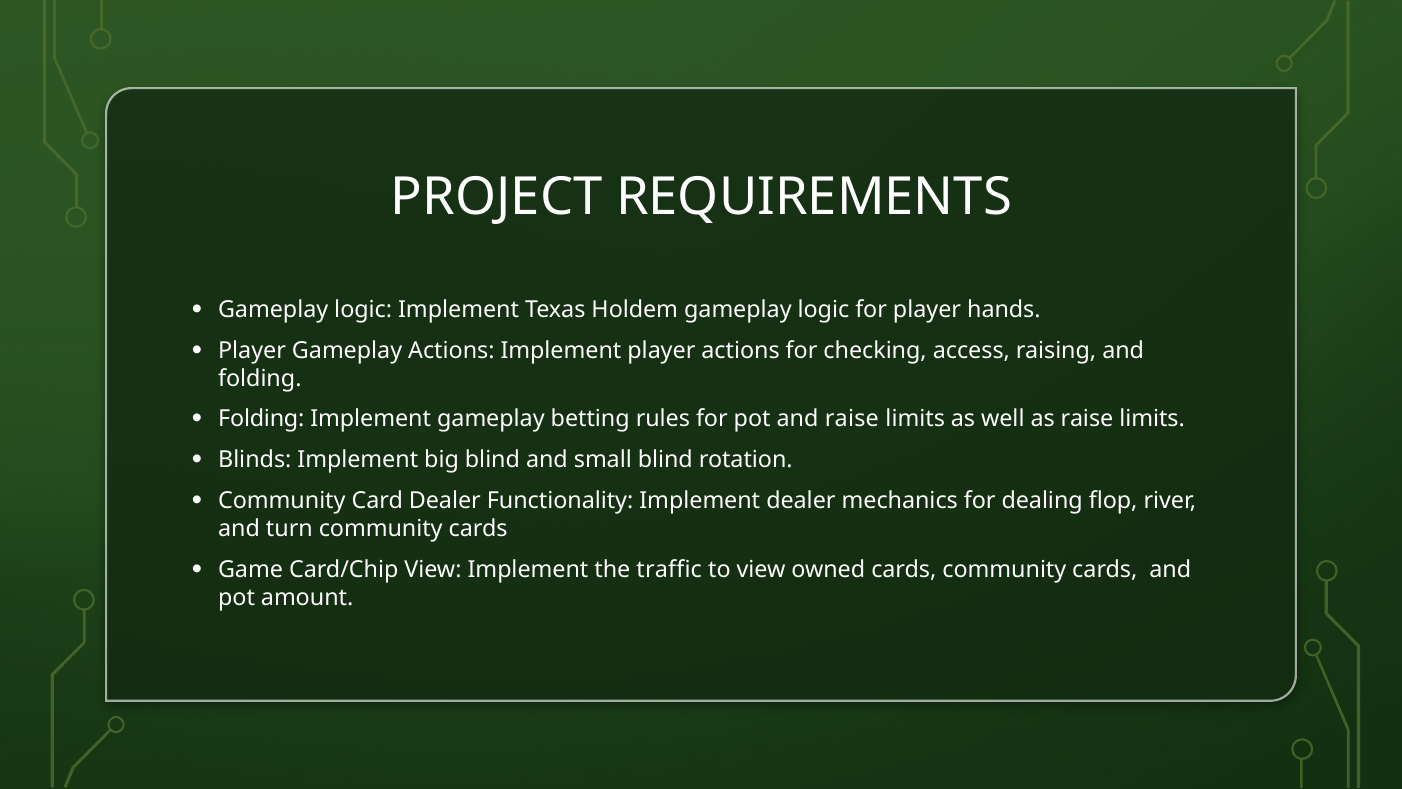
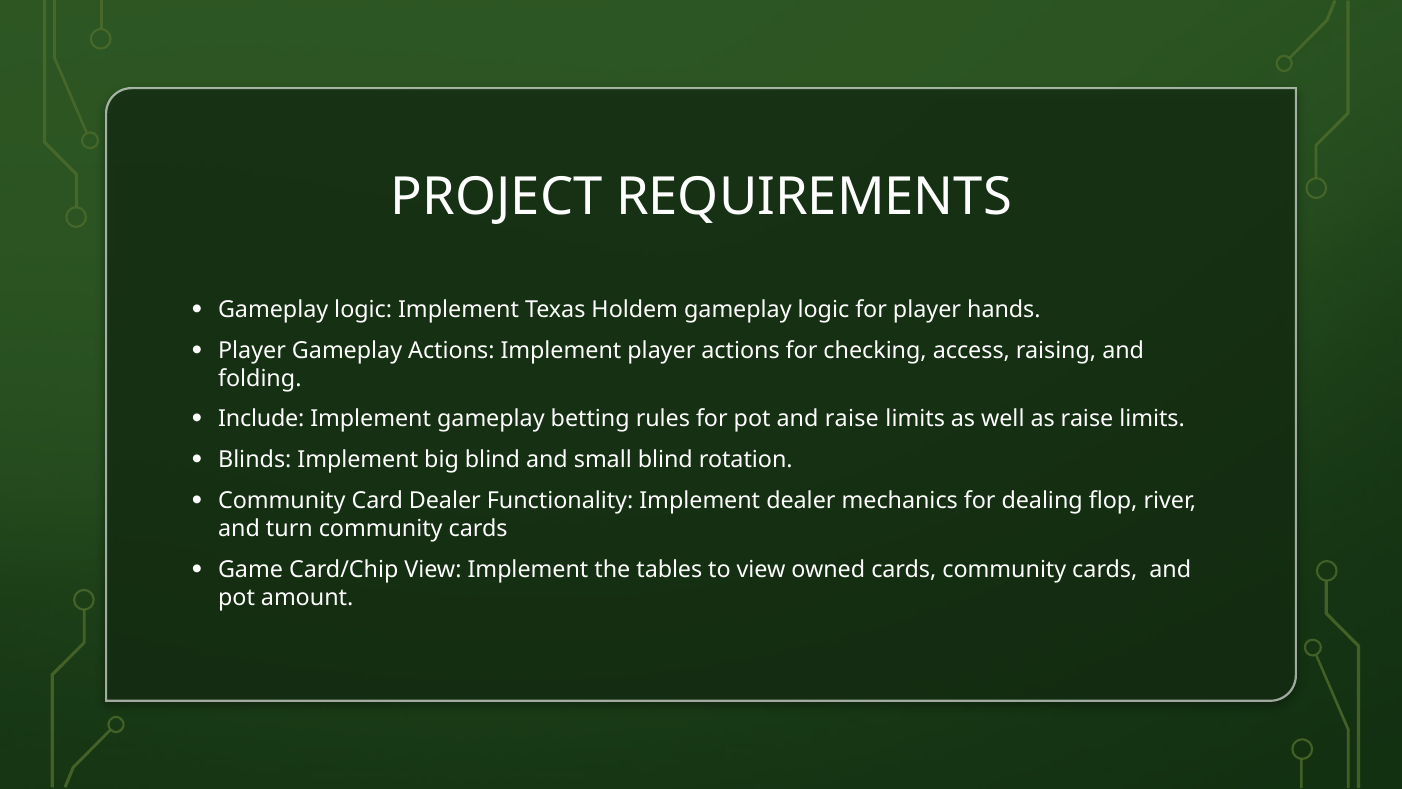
Folding: Folding -> Include (261, 419)
traffic: traffic -> tables (669, 569)
